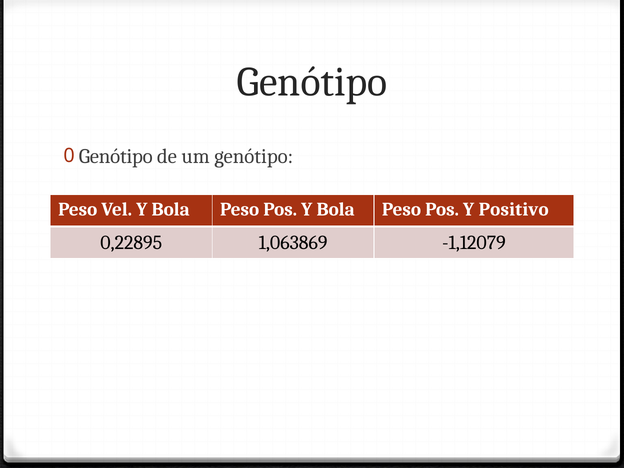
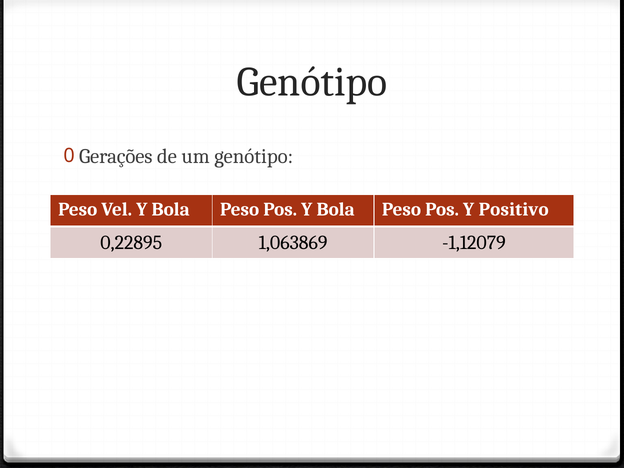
Genótipo: Genótipo -> Gerações (116, 156)
